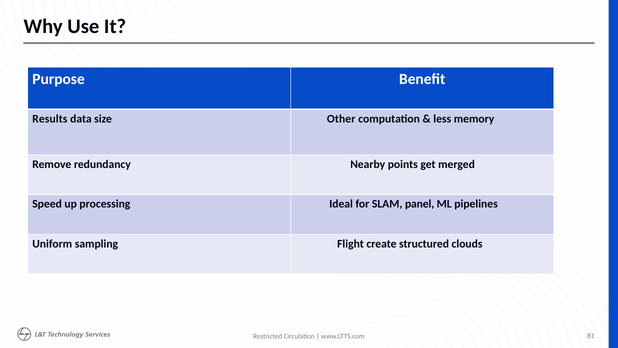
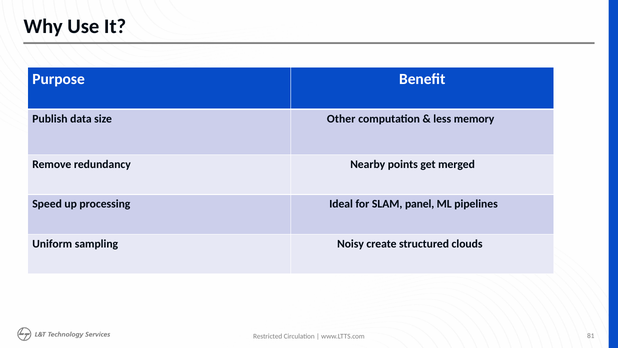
Results: Results -> Publish (50, 119)
Flight: Flight -> Noisy (351, 243)
